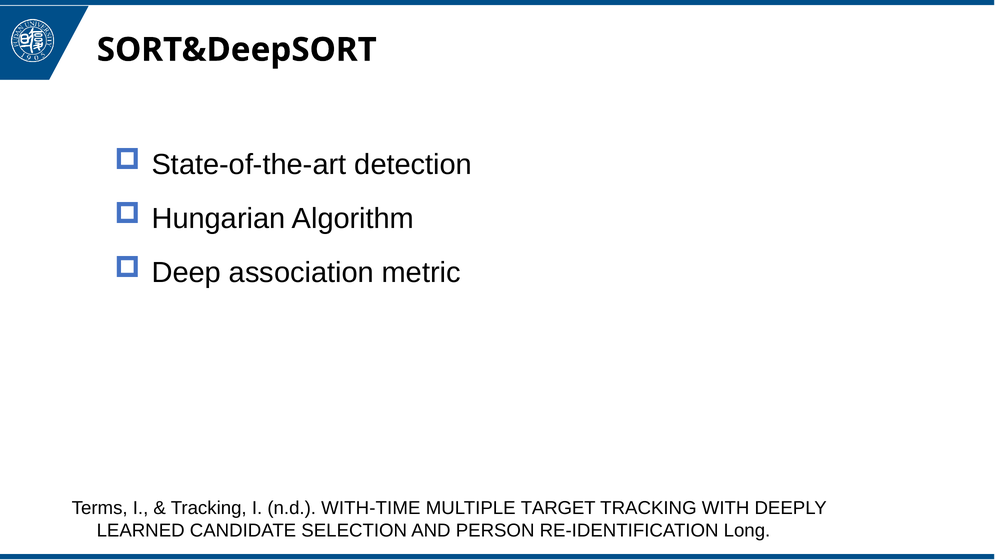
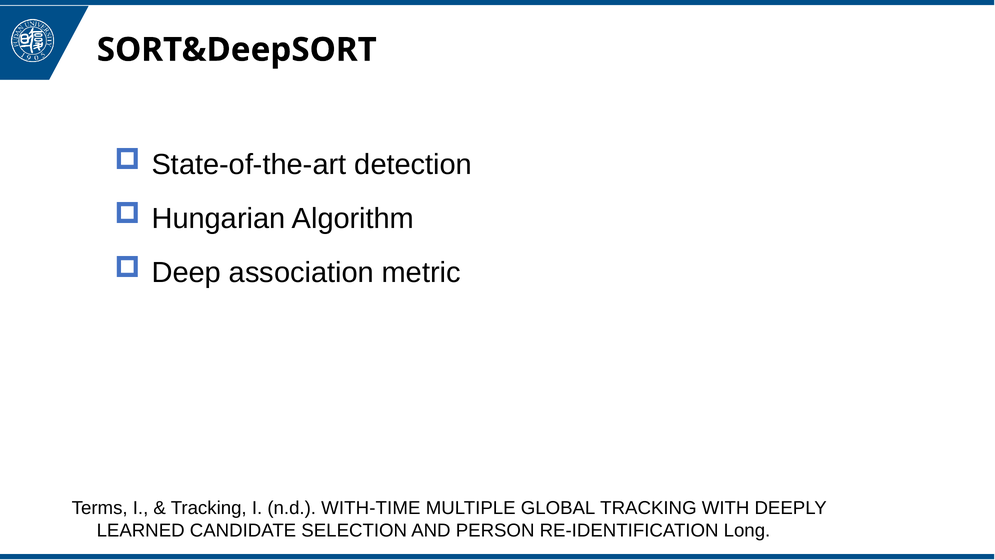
TARGET: TARGET -> GLOBAL (558, 508)
